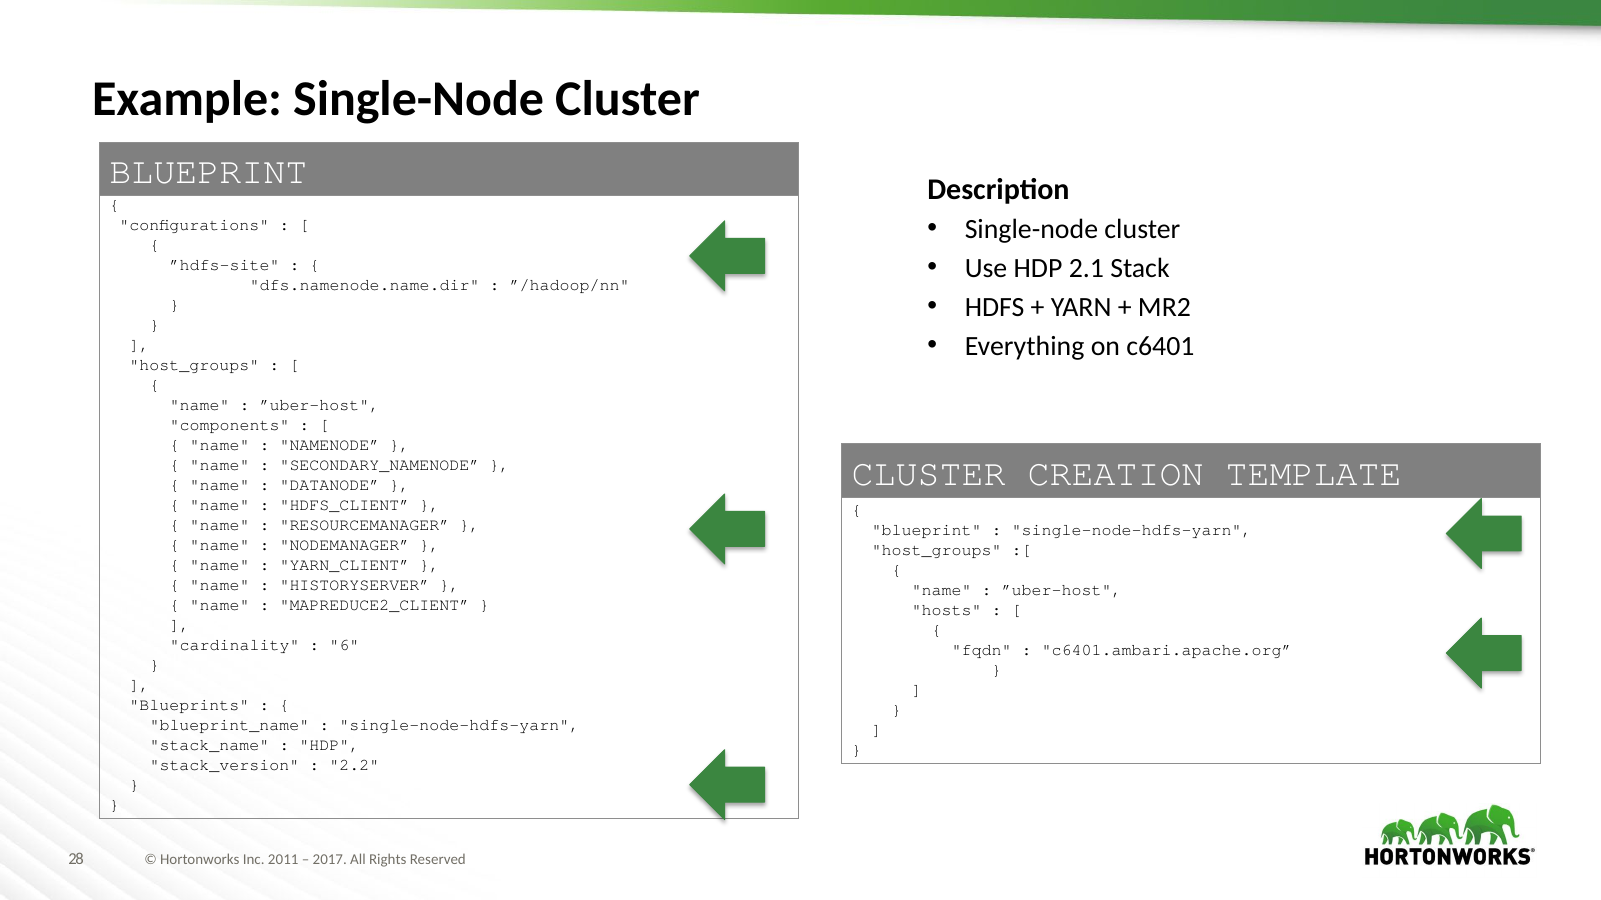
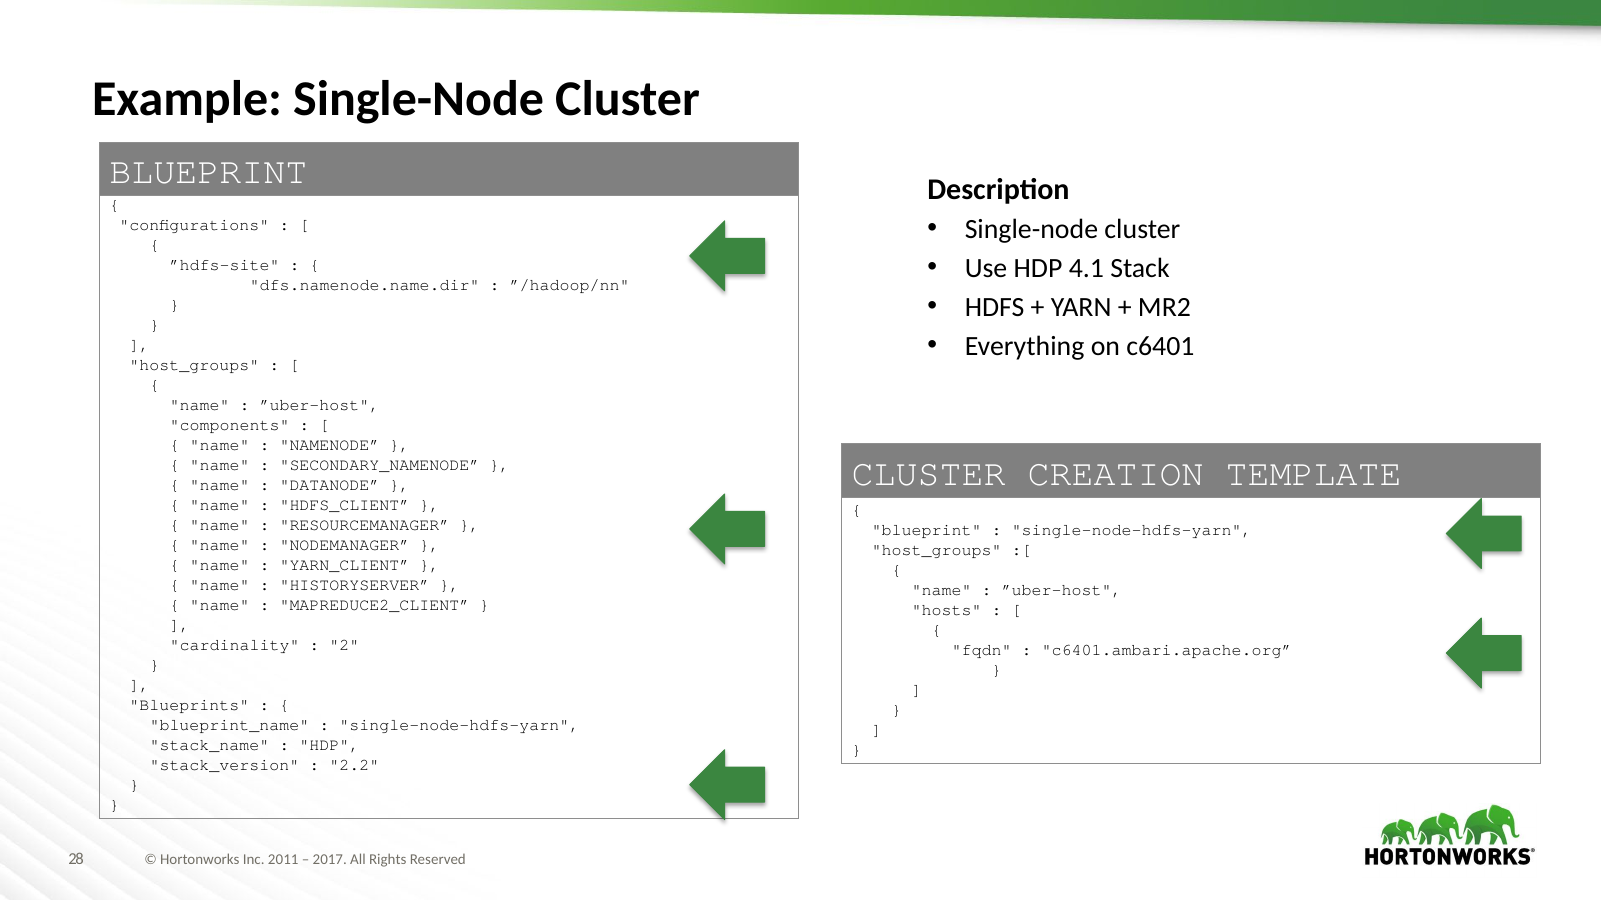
2.1: 2.1 -> 4.1 (1086, 268)
6: 6 -> 2 (344, 645)
